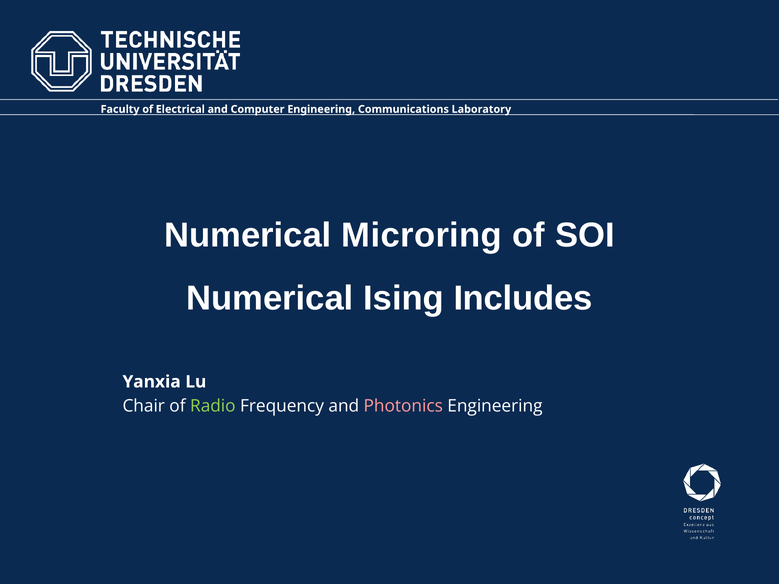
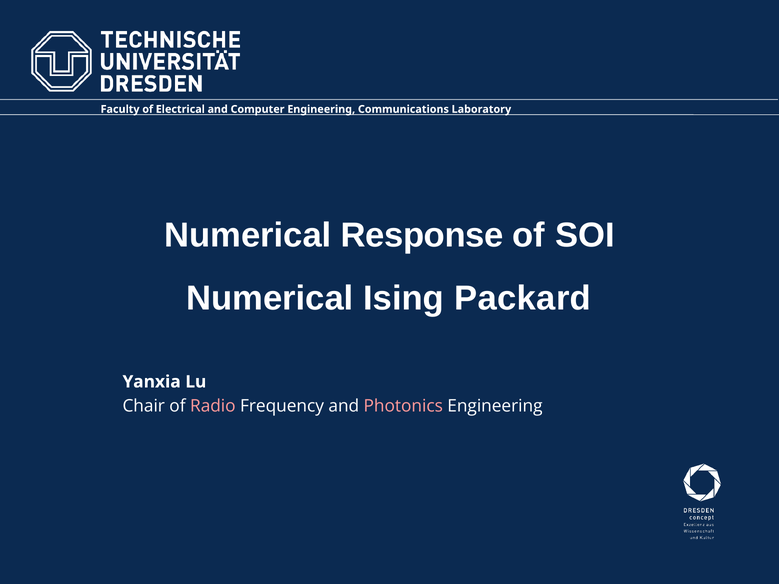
Microring: Microring -> Response (422, 235)
Includes: Includes -> Packard (523, 298)
Radio colour: light green -> pink (213, 406)
